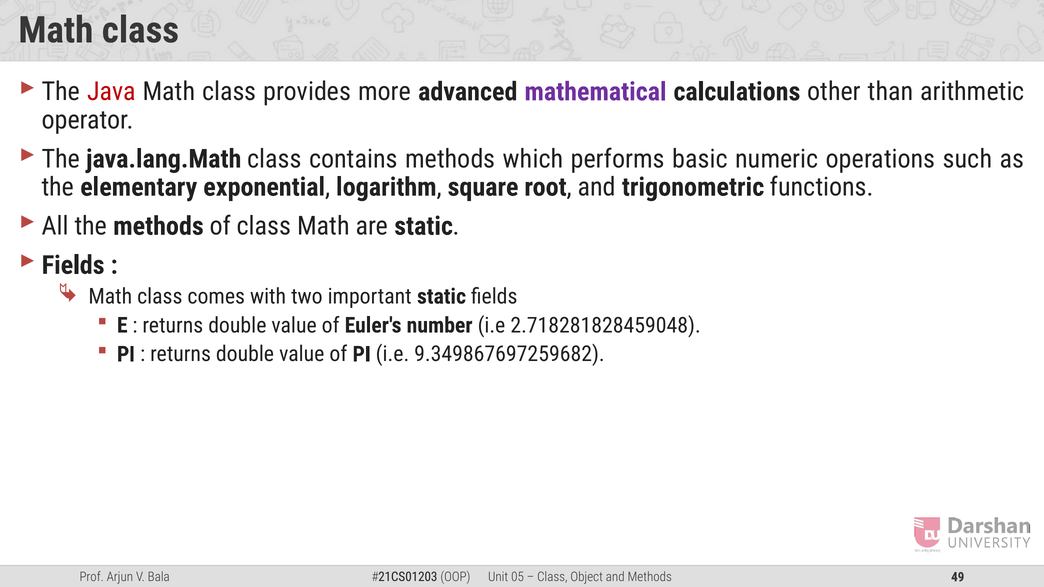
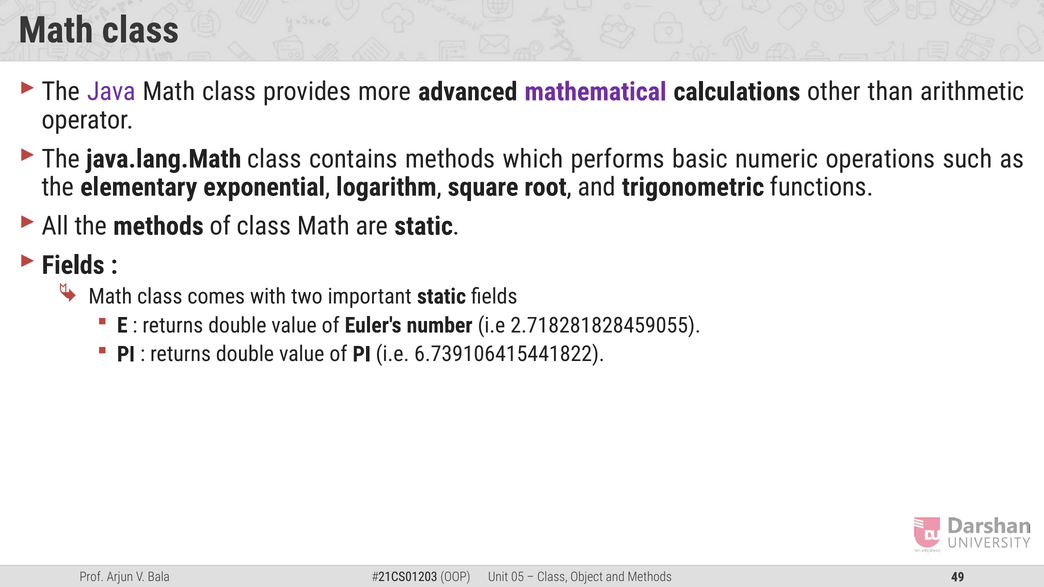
Java colour: red -> purple (111, 92)
2.718281828459048: 2.718281828459048 -> 2.718281828459055 (606, 325)
9.349867697259682: 9.349867697259682 -> 6.739106415441822 (509, 354)
